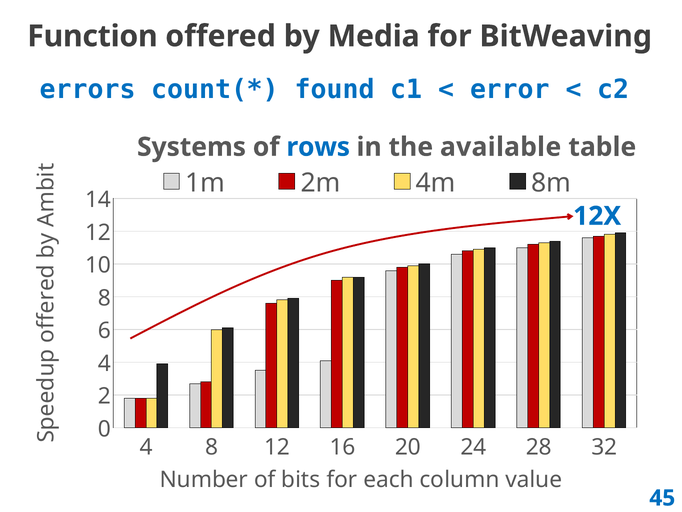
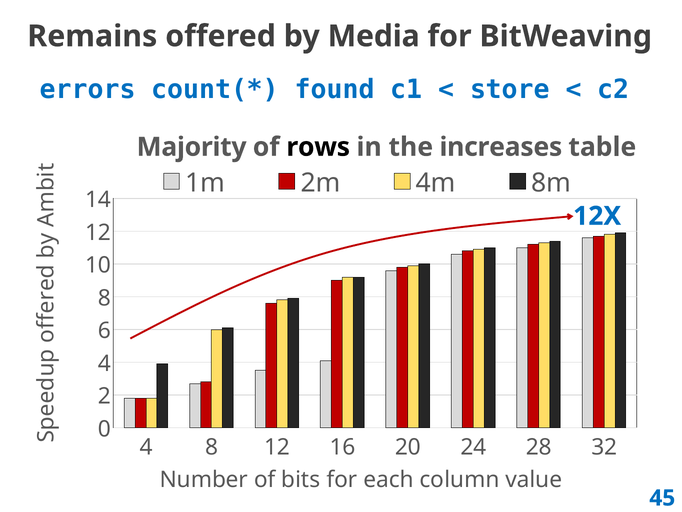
Function: Function -> Remains (92, 36)
error: error -> store (510, 89)
Systems: Systems -> Majority (192, 147)
rows colour: blue -> black (318, 147)
available: available -> increases (501, 147)
